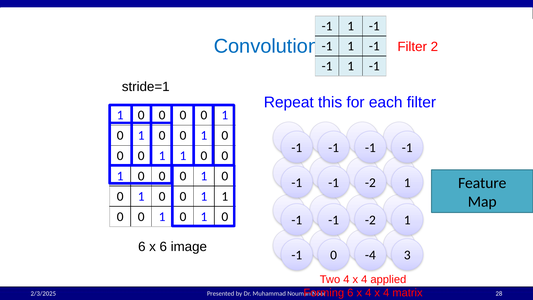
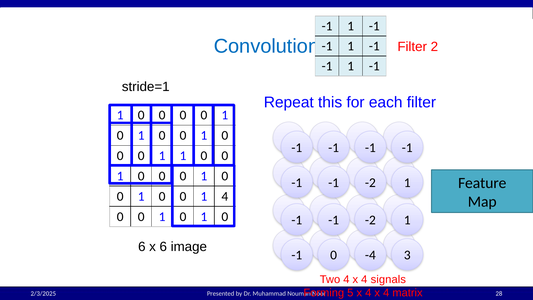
1: 1 -> 4 (225, 196)
applied: applied -> signals (388, 279)
6: 6 -> 5 (350, 293)
